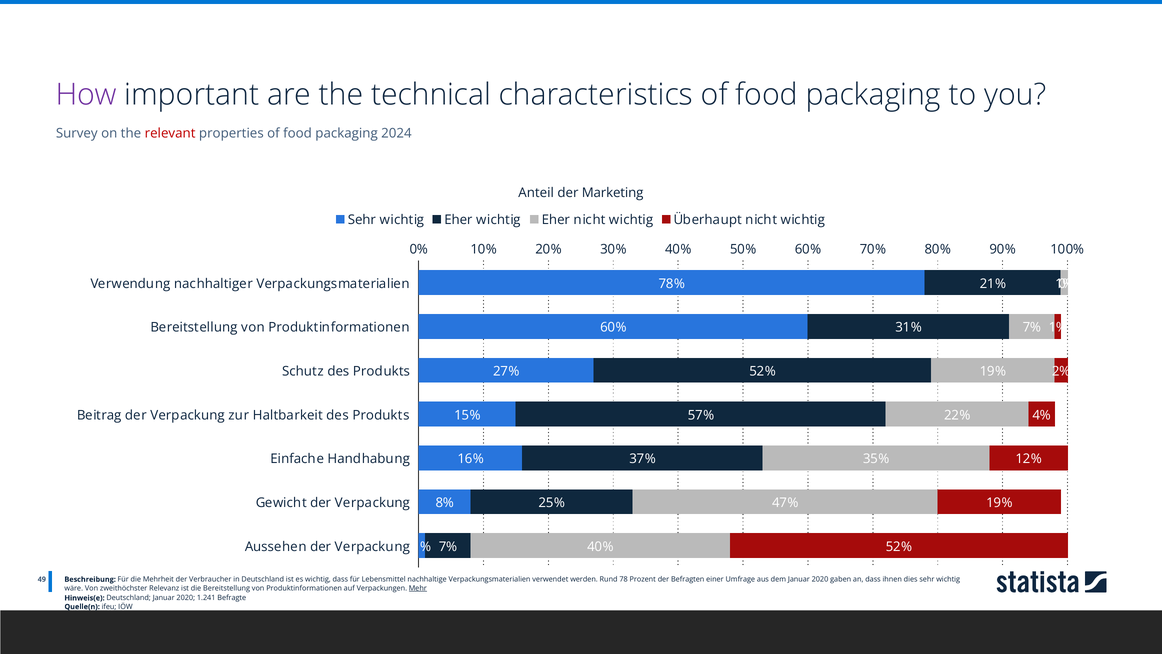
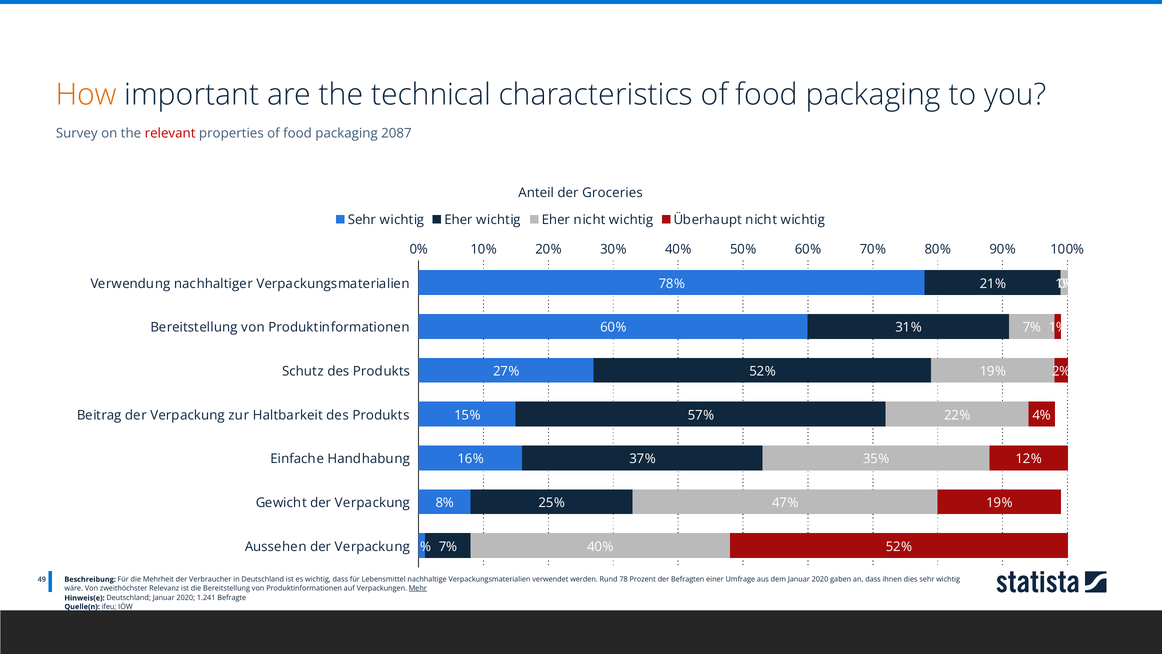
How colour: purple -> orange (86, 95)
2024: 2024 -> 2087 (396, 133)
Marketing: Marketing -> Groceries (612, 193)
